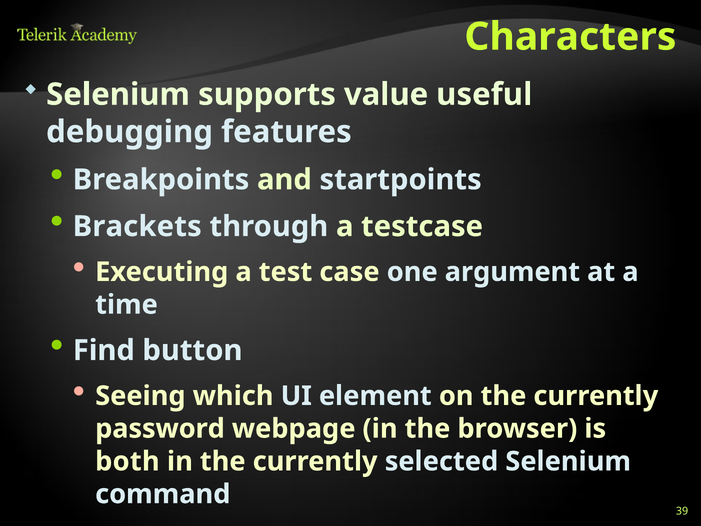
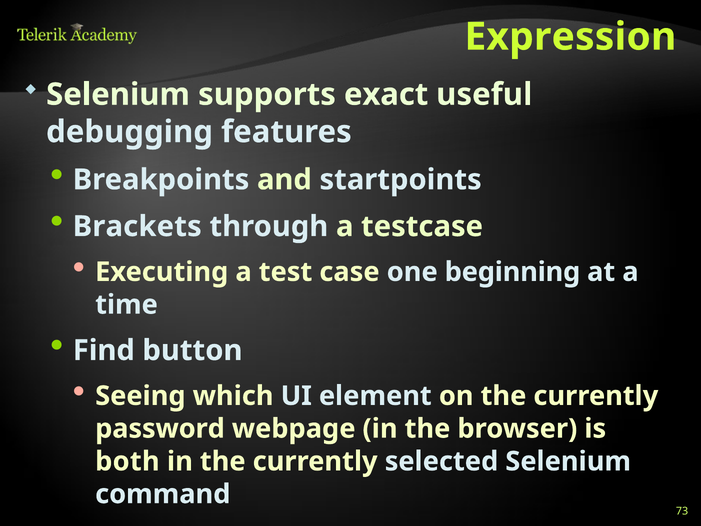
Characters: Characters -> Expression (570, 37)
value: value -> exact (386, 94)
argument: argument -> beginning (512, 272)
39: 39 -> 73 (682, 511)
